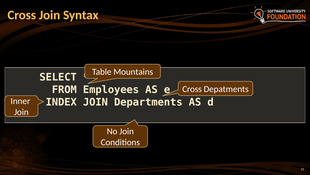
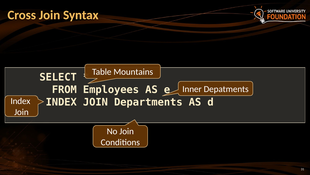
Cross: Cross -> Inner (192, 89)
Inner: Inner -> Index (20, 101)
